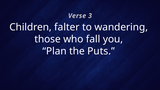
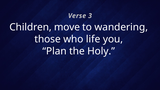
falter: falter -> move (67, 27)
fall: fall -> life (93, 39)
Puts: Puts -> Holy (101, 51)
